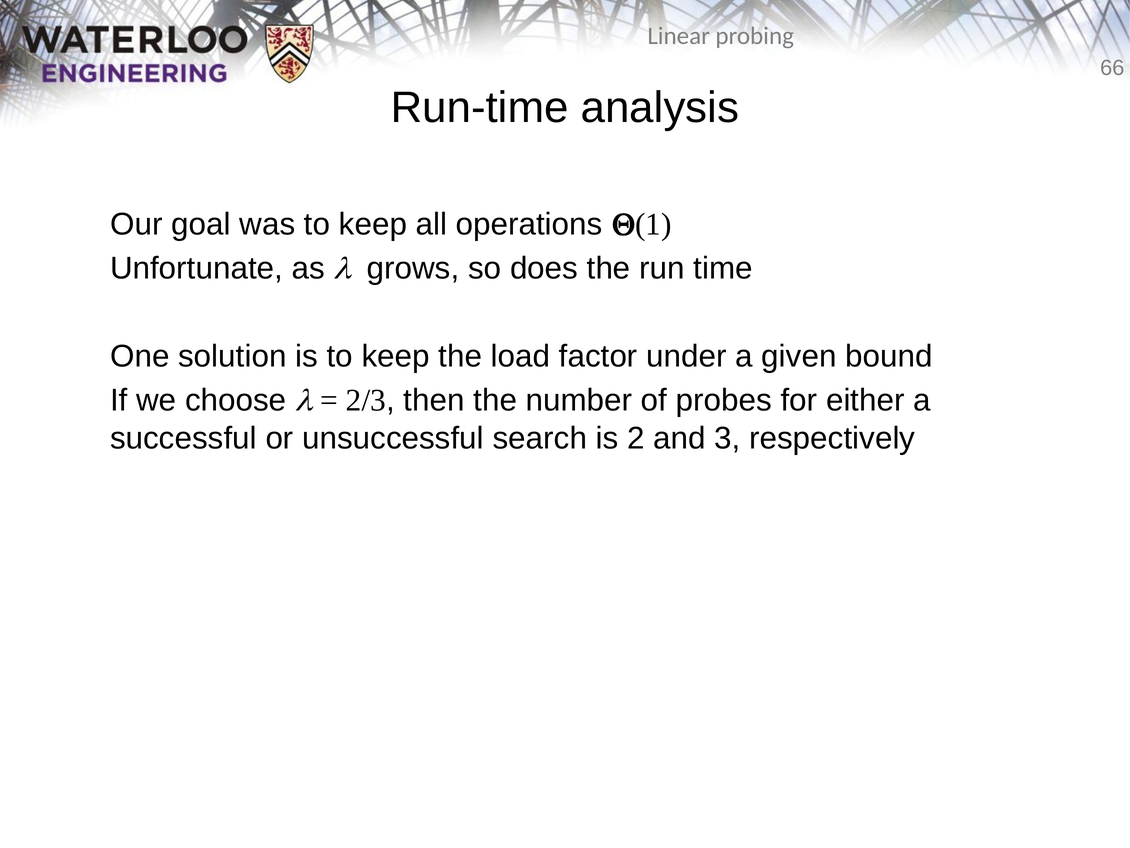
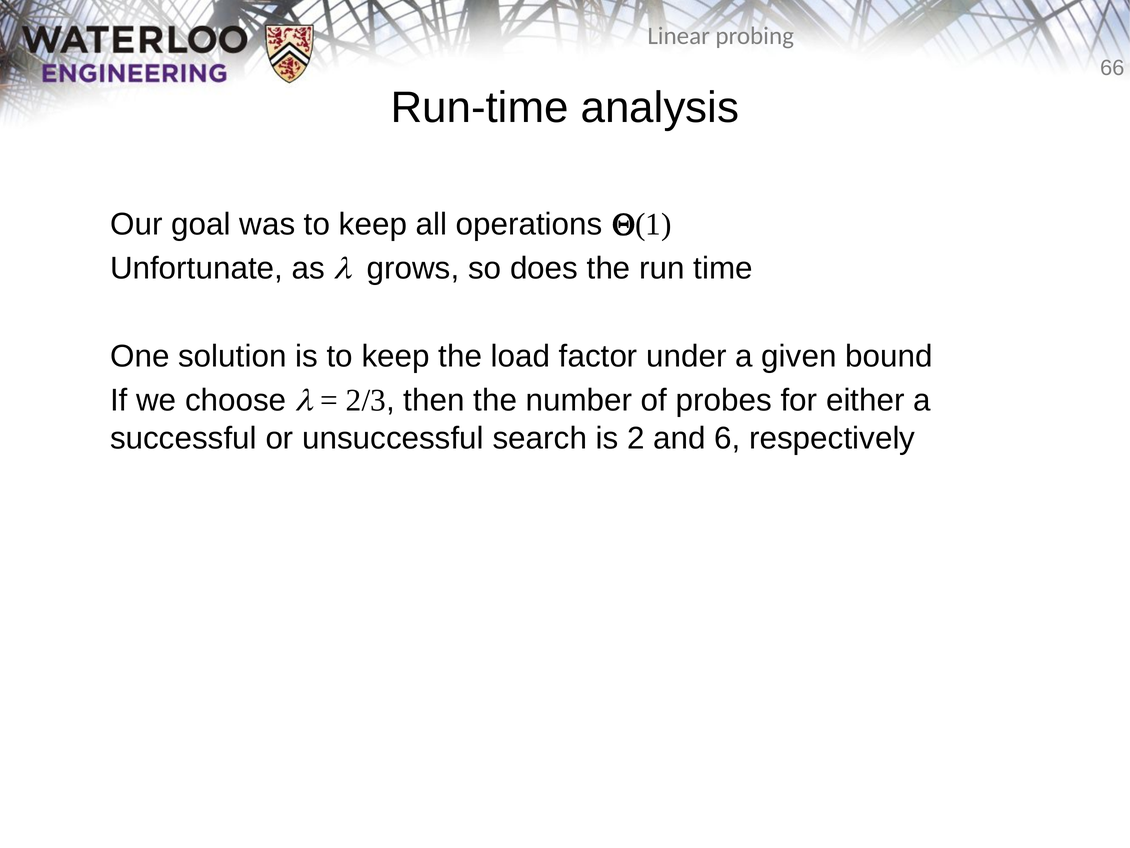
3: 3 -> 6 (727, 438)
